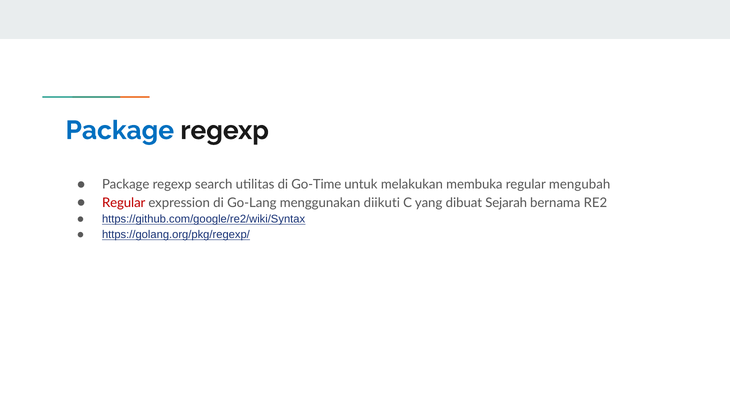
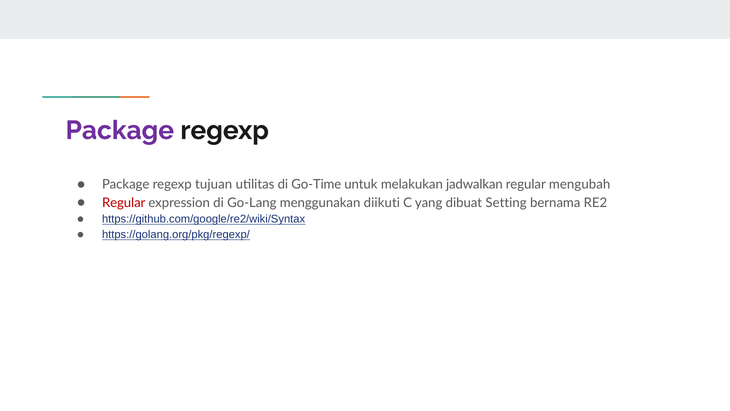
Package colour: blue -> purple (120, 130)
search: search -> tujuan (214, 184)
membuka: membuka -> jadwalkan (474, 184)
Sejarah: Sejarah -> Setting (506, 203)
